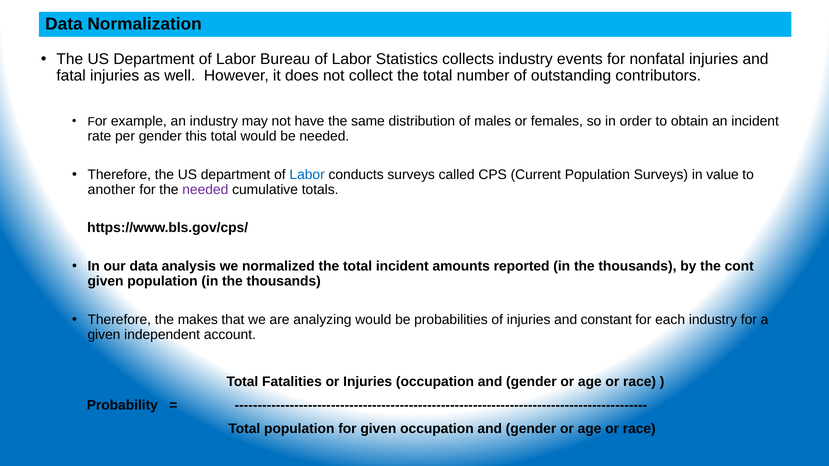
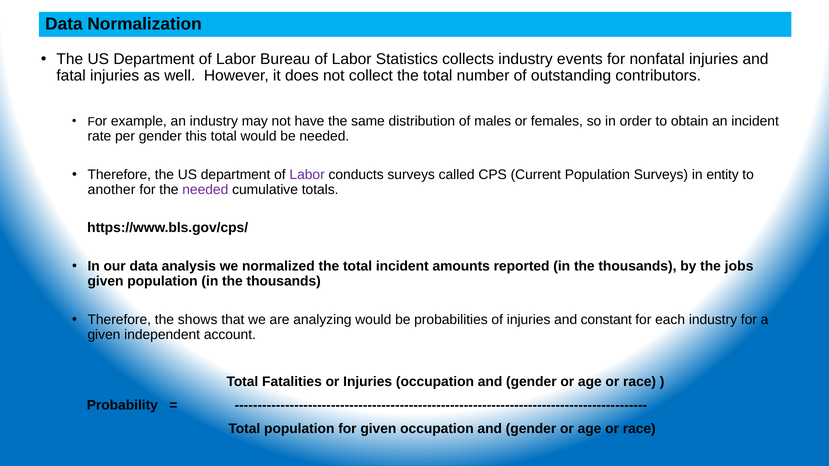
Labor colour: blue -> purple (307, 175)
value: value -> entity (723, 175)
cont: cont -> jobs (739, 267)
makes: makes -> shows (198, 320)
